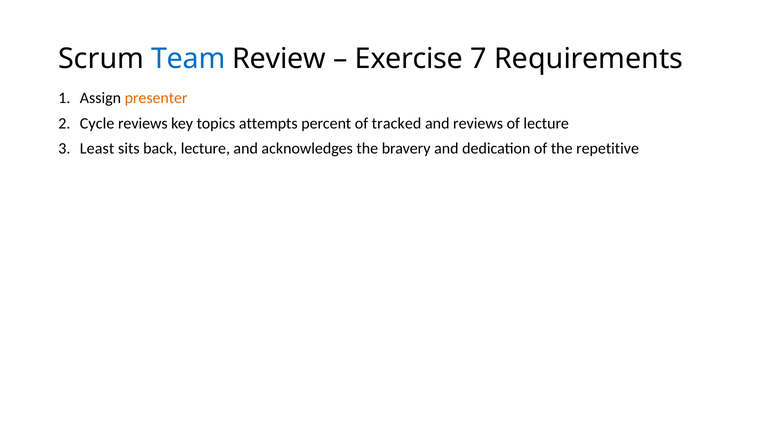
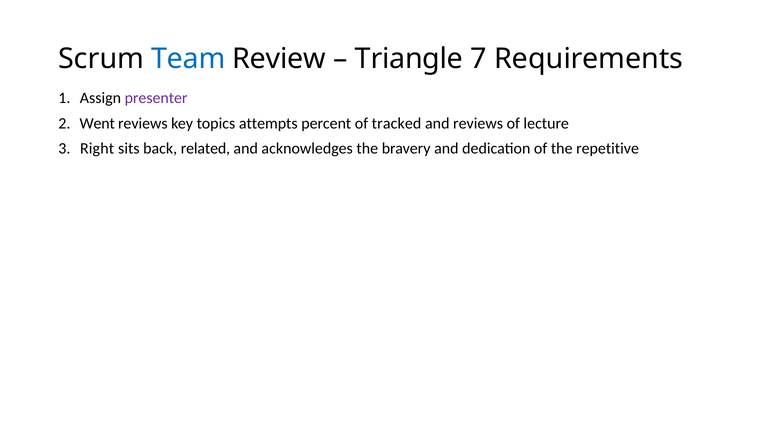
Exercise: Exercise -> Triangle (409, 59)
presenter colour: orange -> purple (156, 98)
Cycle: Cycle -> Went (97, 123)
Least: Least -> Right (97, 149)
back lecture: lecture -> related (205, 149)
